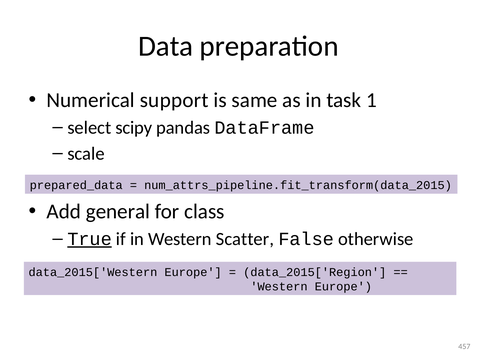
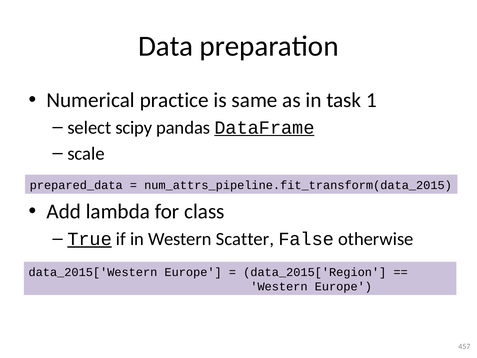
support: support -> practice (174, 100)
DataFrame underline: none -> present (264, 127)
general: general -> lambda (118, 211)
